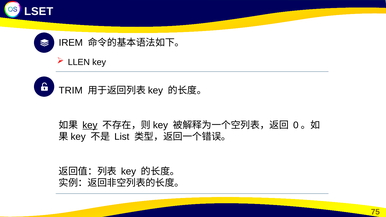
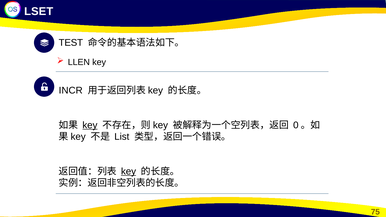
IREM: IREM -> TEST (71, 43)
TRIM: TRIM -> INCR (71, 90)
key underline: none -> present (129, 172)
